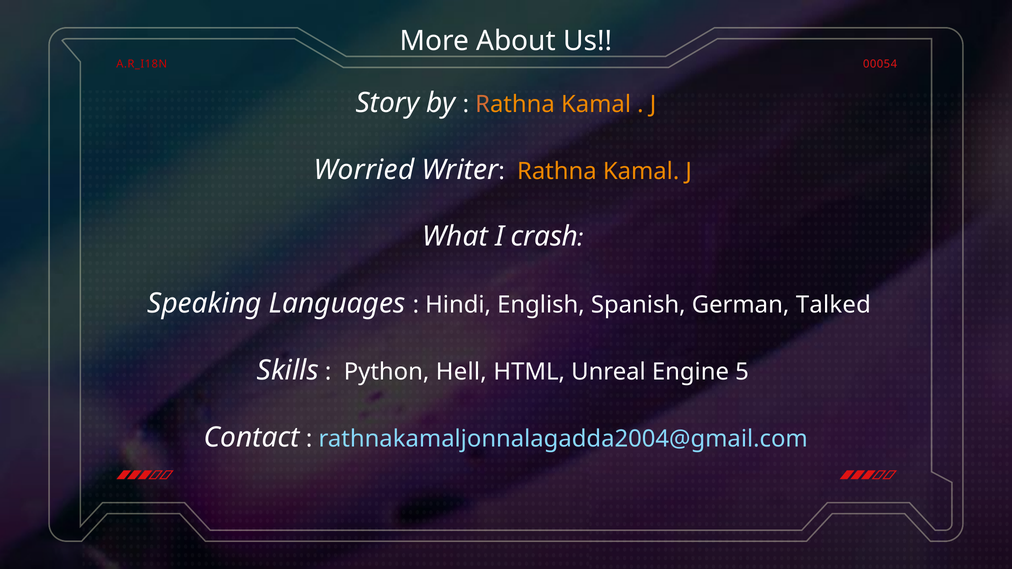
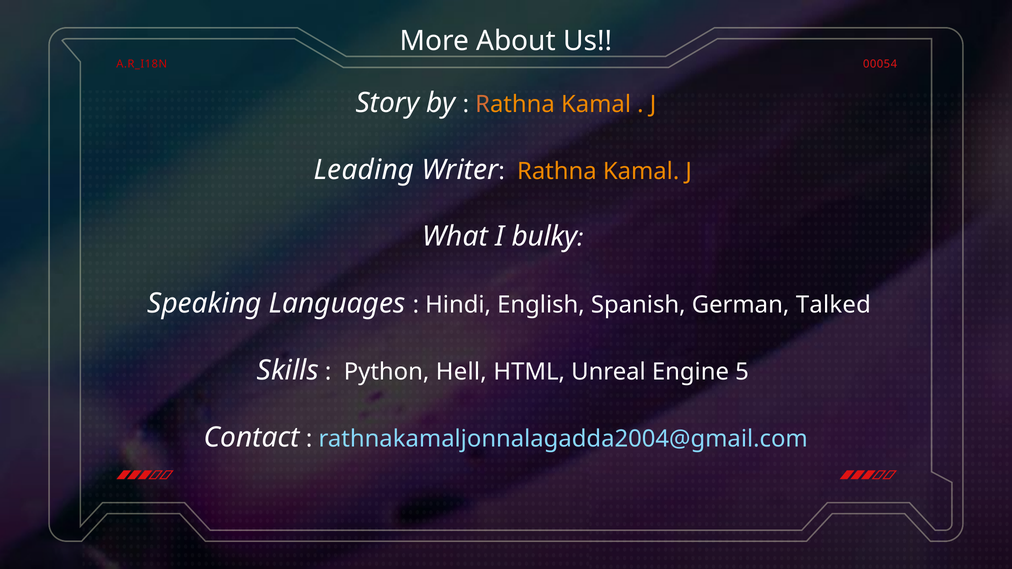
Worried: Worried -> Leading (364, 170)
crash: crash -> bulky (545, 237)
